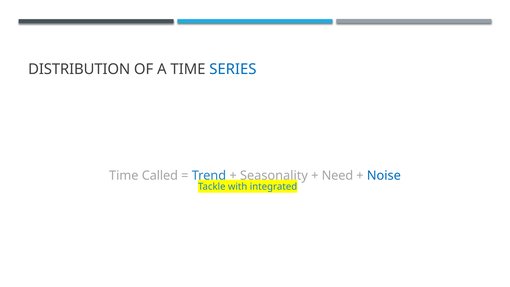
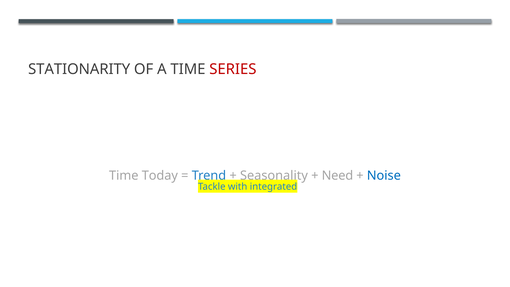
DISTRIBUTION: DISTRIBUTION -> STATIONARITY (79, 69)
SERIES colour: blue -> red (233, 69)
Called: Called -> Today (160, 176)
